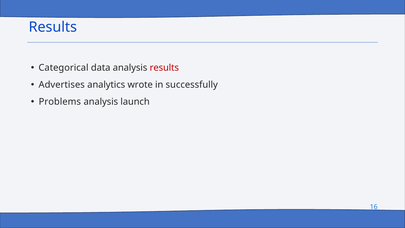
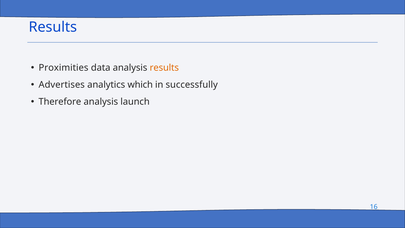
Categorical: Categorical -> Proximities (64, 68)
results colour: red -> orange (164, 68)
wrote: wrote -> which (140, 85)
Problems: Problems -> Therefore (60, 102)
